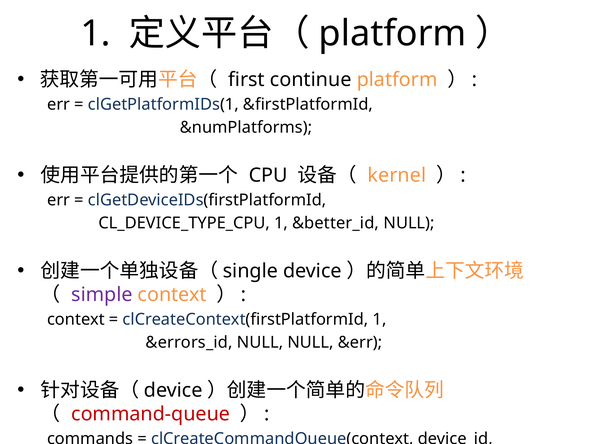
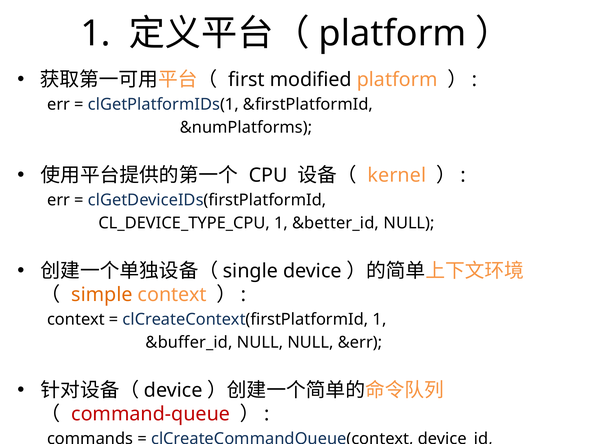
continue: continue -> modified (311, 80)
simple colour: purple -> orange (102, 295)
&errors_id: &errors_id -> &buffer_id (189, 343)
